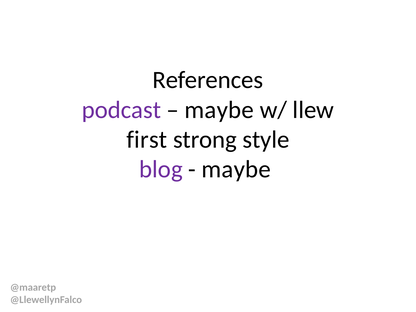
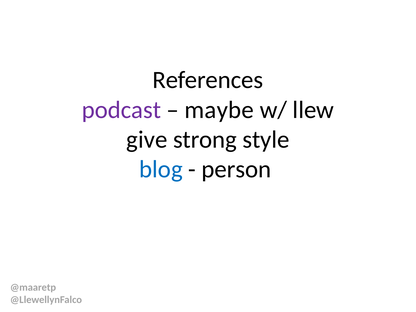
first: first -> give (147, 140)
blog colour: purple -> blue (161, 169)
maybe: maybe -> person (236, 169)
